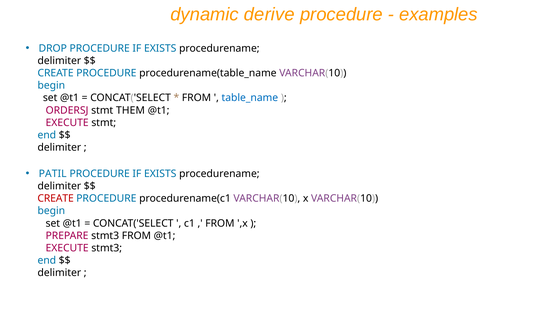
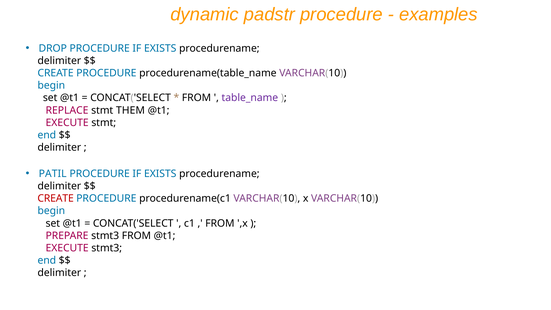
derive: derive -> padstr (269, 14)
table_name colour: blue -> purple (250, 98)
ORDERSJ: ORDERSJ -> REPLACE (67, 110)
